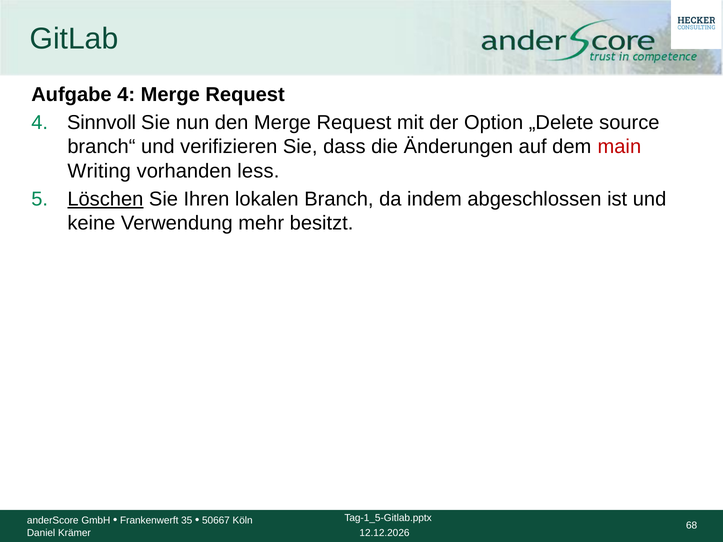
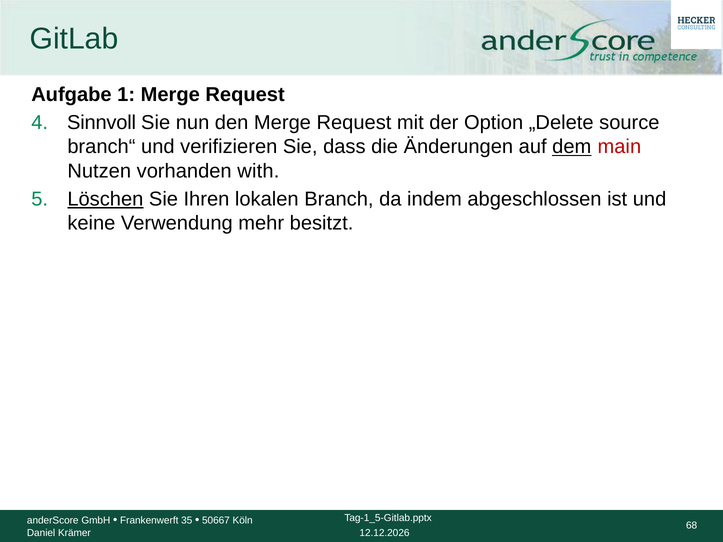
Aufgabe 4: 4 -> 1 (126, 95)
dem underline: none -> present (572, 147)
Writing: Writing -> Nutzen (99, 171)
less: less -> with (258, 171)
